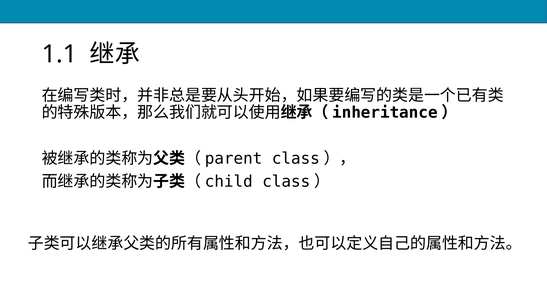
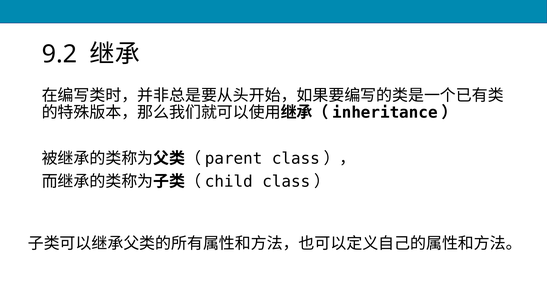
1.1: 1.1 -> 9.2 (59, 54)
